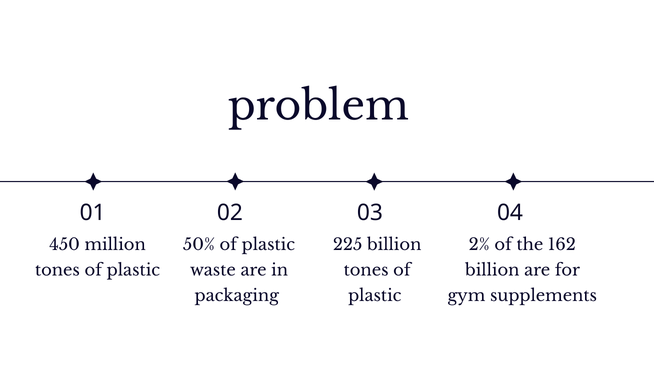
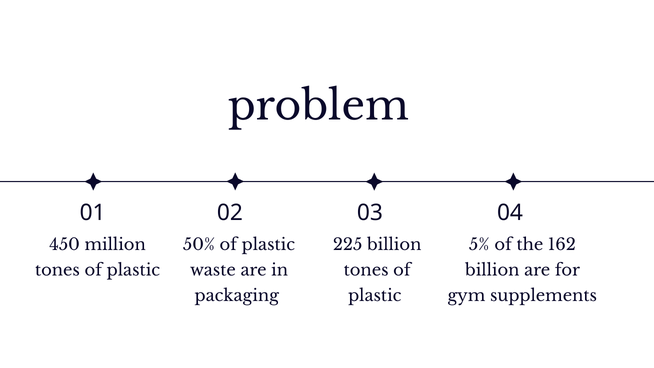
2%: 2% -> 5% (479, 245)
